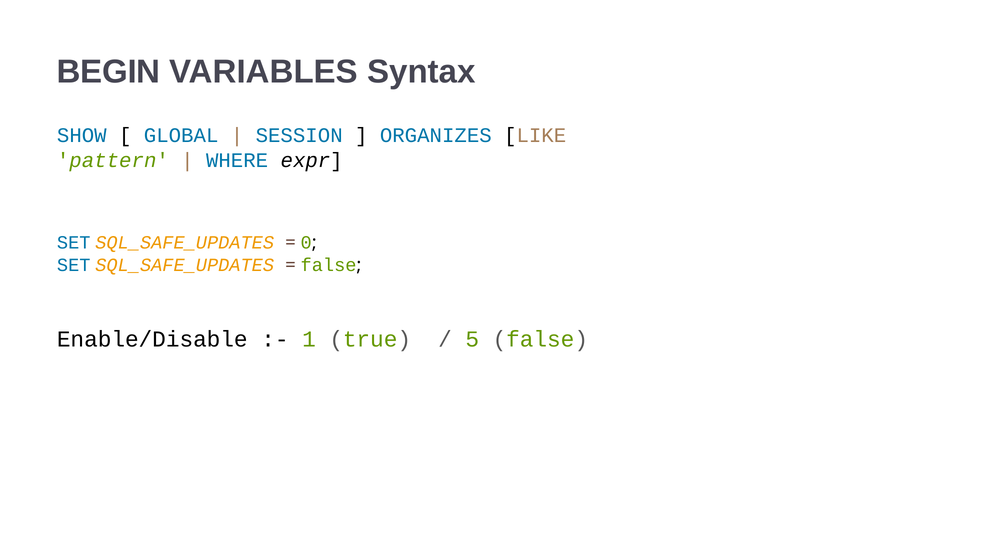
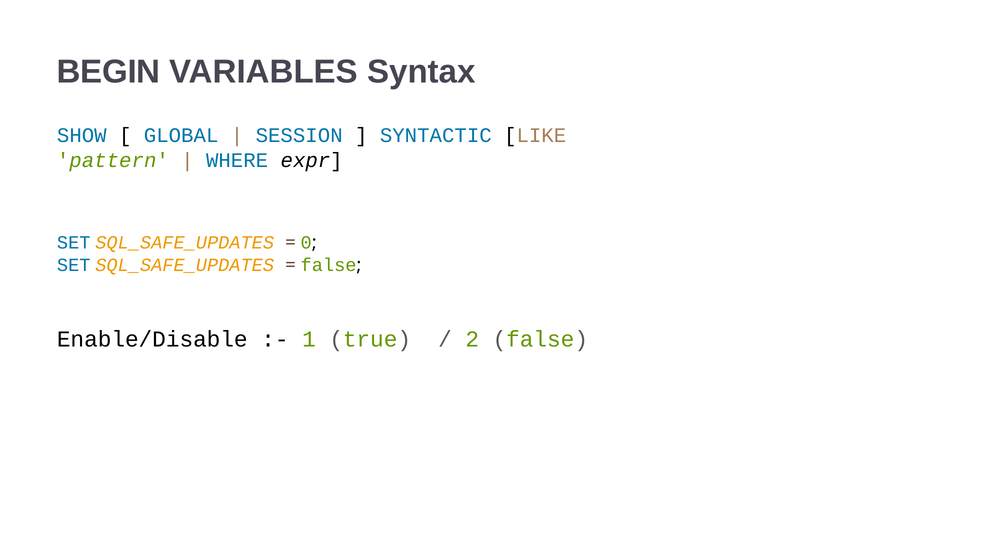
ORGANIZES: ORGANIZES -> SYNTACTIC (436, 135)
5: 5 -> 2 (472, 339)
